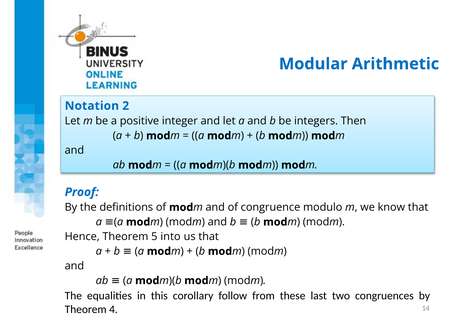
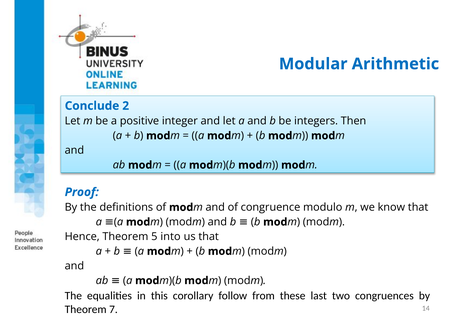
Notation: Notation -> Conclude (92, 106)
4: 4 -> 7 (113, 310)
